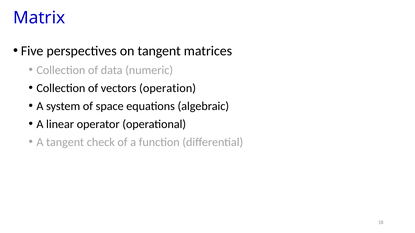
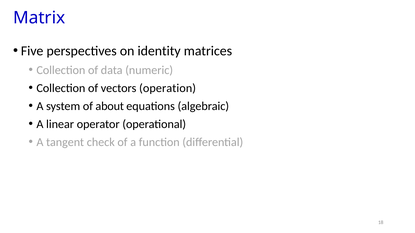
on tangent: tangent -> identity (159, 51)
space: space -> about (110, 106)
